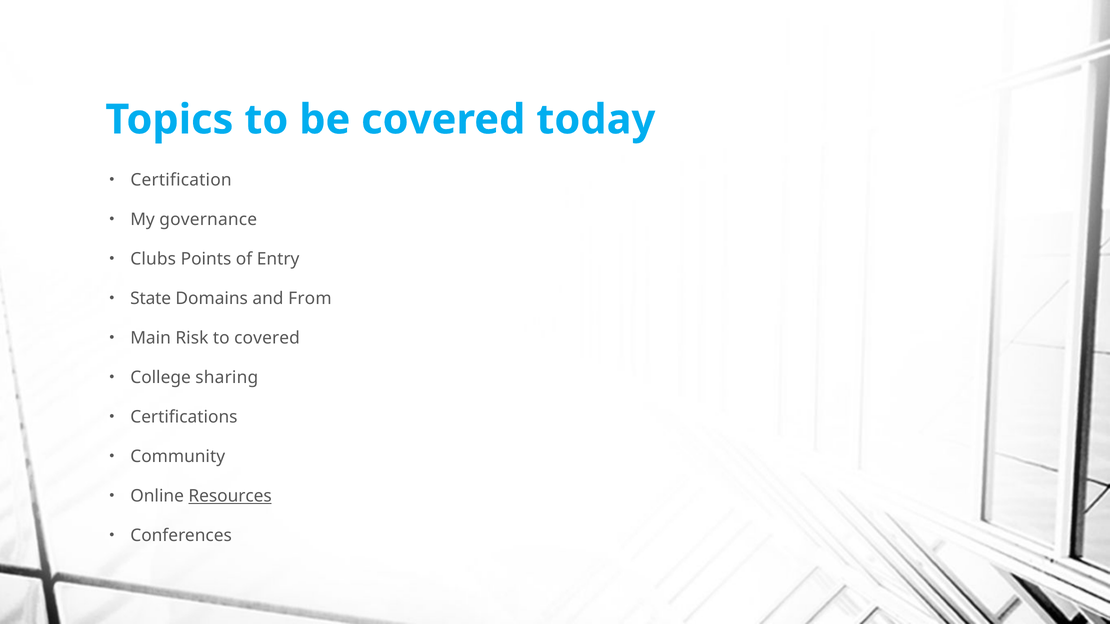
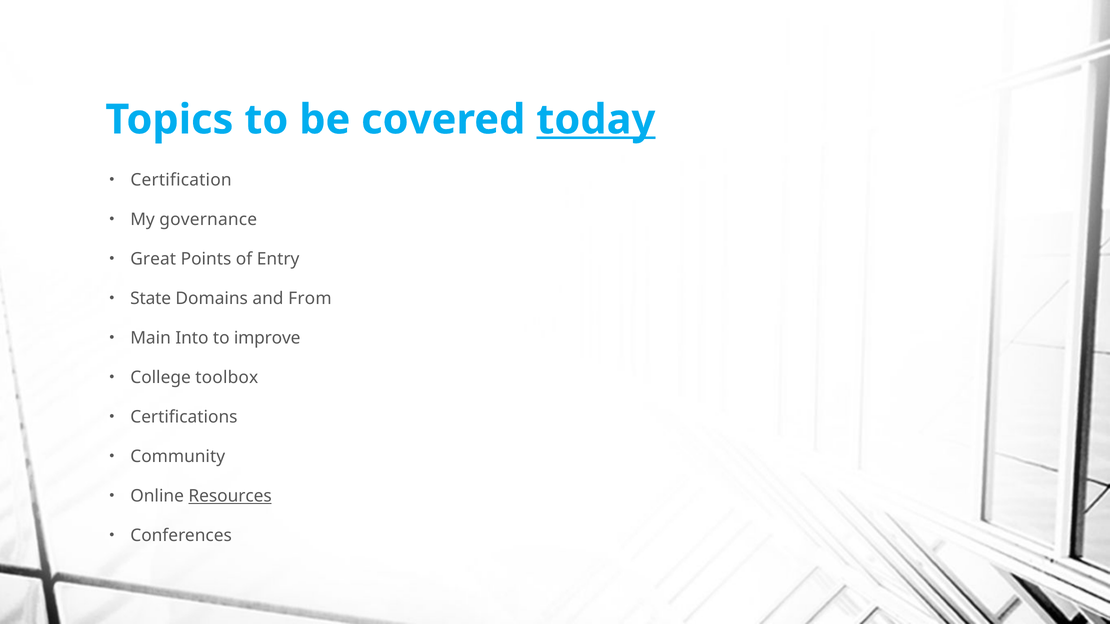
today underline: none -> present (596, 120)
Clubs: Clubs -> Great (153, 259)
Risk: Risk -> Into (192, 338)
to covered: covered -> improve (267, 338)
sharing: sharing -> toolbox (227, 378)
